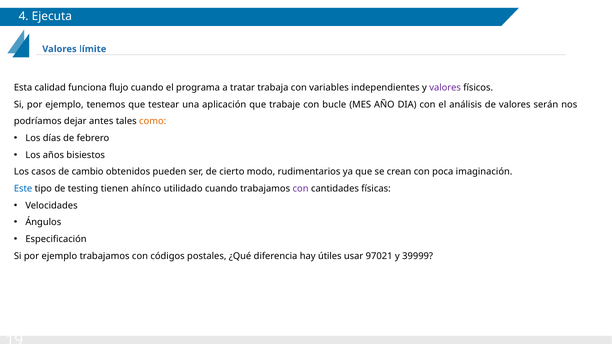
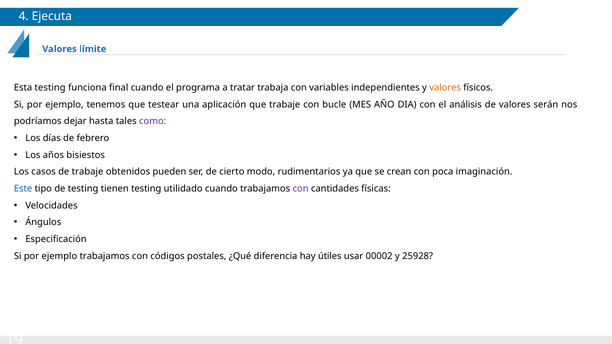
Esta calidad: calidad -> testing (50, 88)
flujo: flujo -> final (119, 88)
valores colour: purple -> orange (445, 88)
antes: antes -> hasta (101, 121)
como colour: orange -> purple (153, 121)
de cambio: cambio -> trabaje (88, 172)
tienen ahínco: ahínco -> testing (146, 189)
97021: 97021 -> 00002 (379, 256)
39999: 39999 -> 25928 (418, 256)
